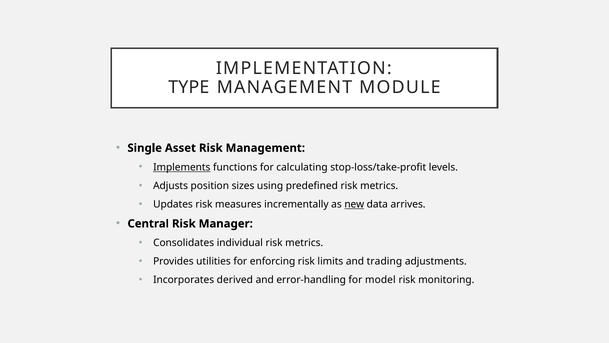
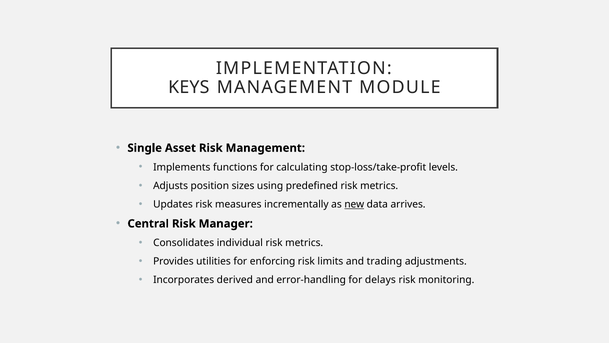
TYPE: TYPE -> KEYS (189, 87)
Implements underline: present -> none (182, 167)
model: model -> delays (380, 280)
